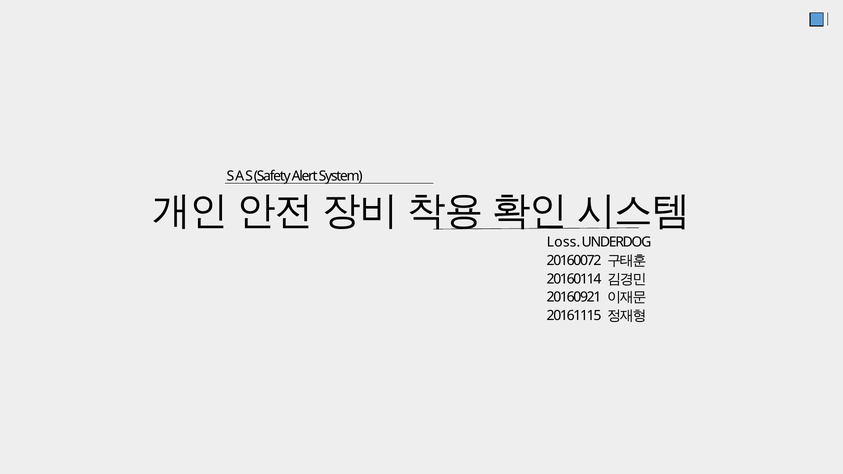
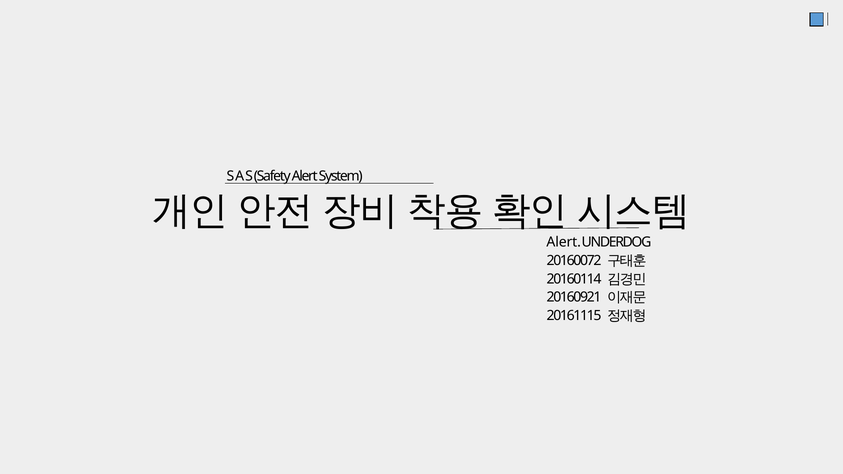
Loss: Loss -> Alert (564, 242)
